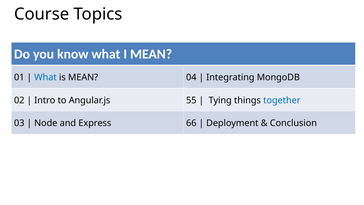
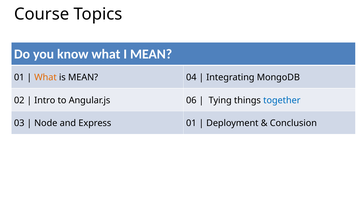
What colour: blue -> orange (45, 77)
55: 55 -> 06 (191, 100)
Express 66: 66 -> 01 (191, 123)
